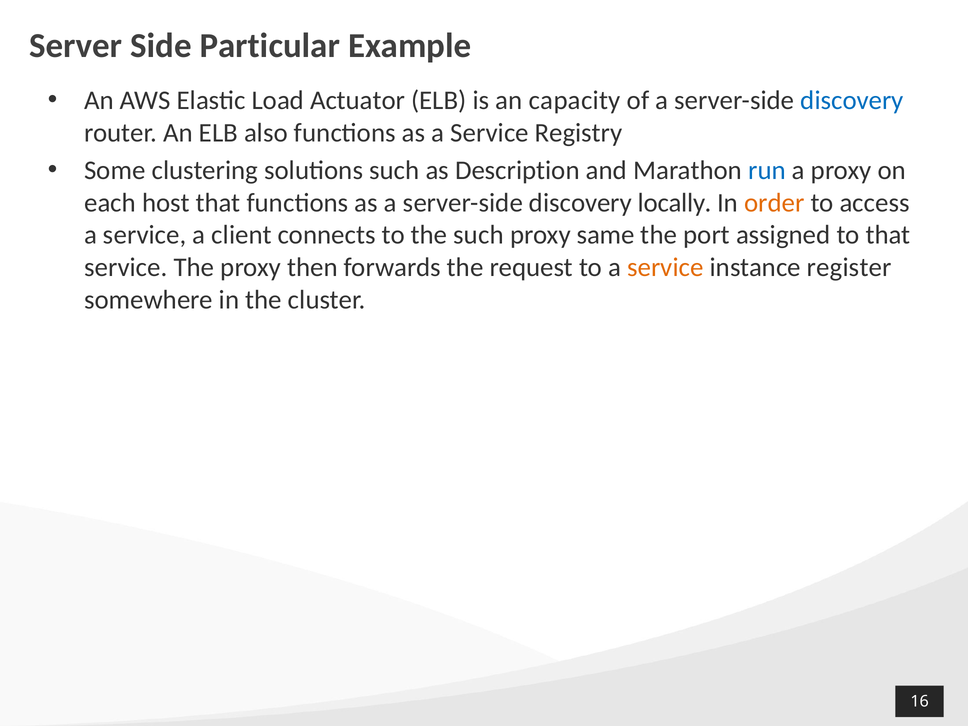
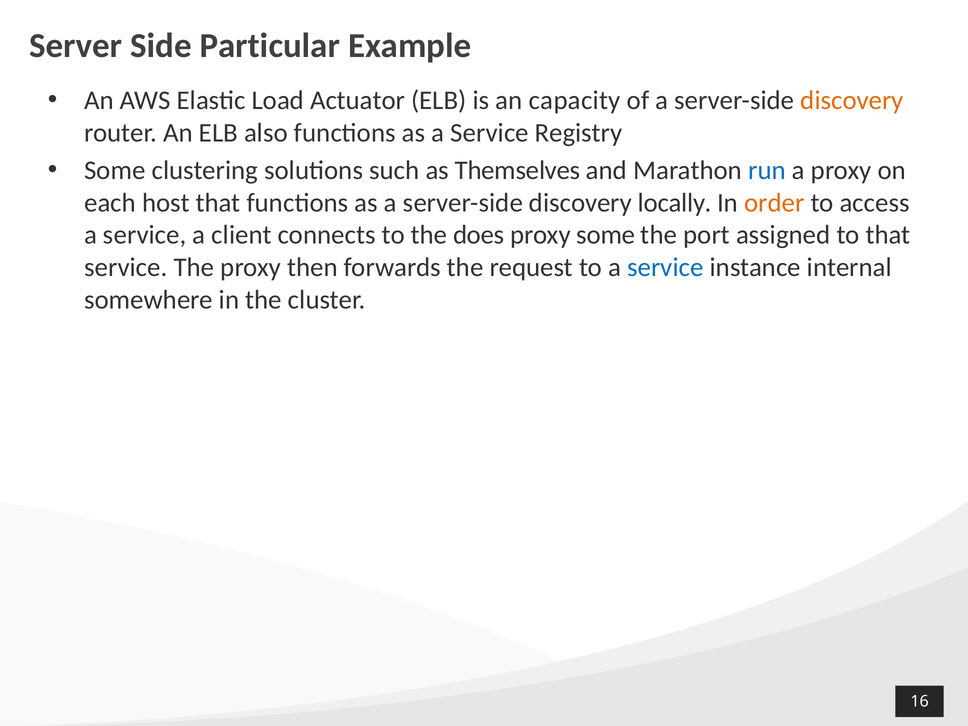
discovery colour: blue -> orange (852, 100)
Description: Description -> Themselves (518, 170)
the such: such -> does (479, 235)
proxy same: same -> some (606, 235)
service colour: orange -> blue (665, 267)
register: register -> internal (849, 267)
